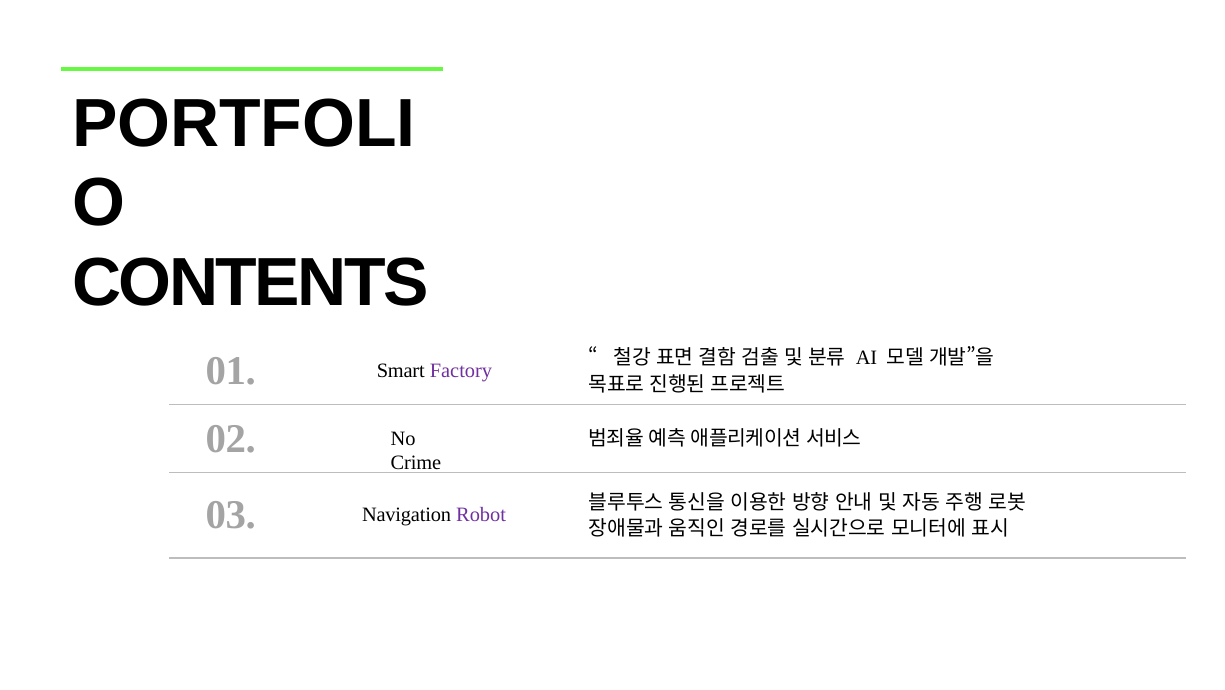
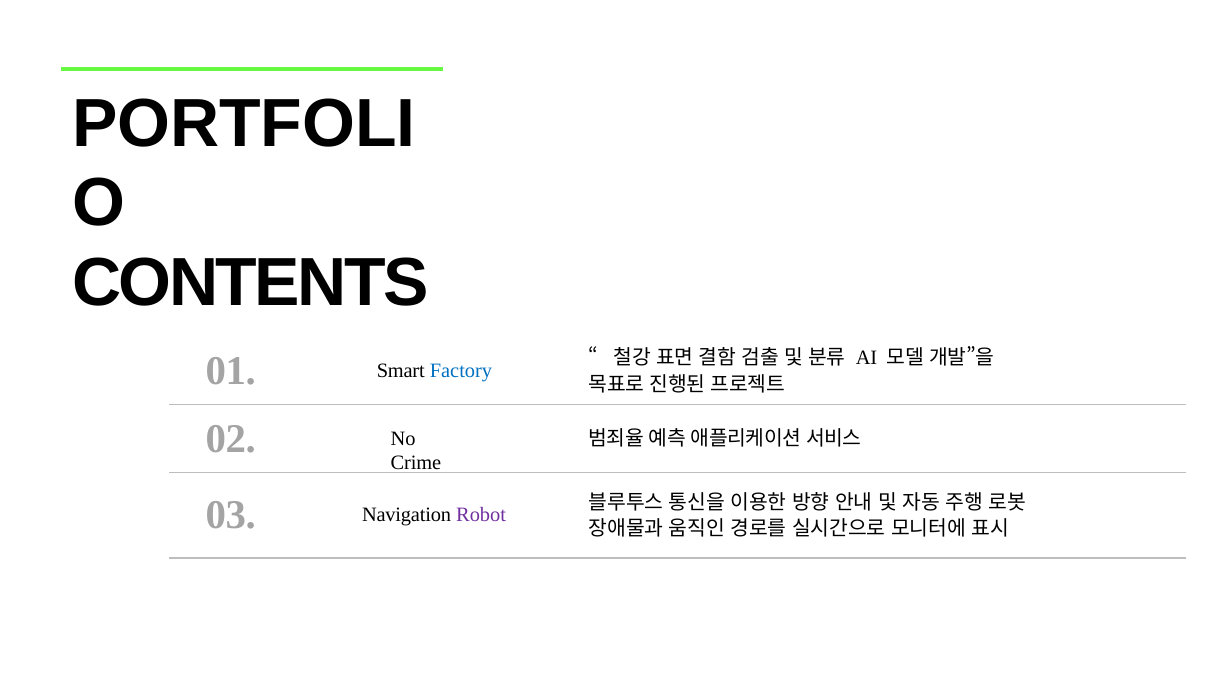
Factory colour: purple -> blue (461, 370)
